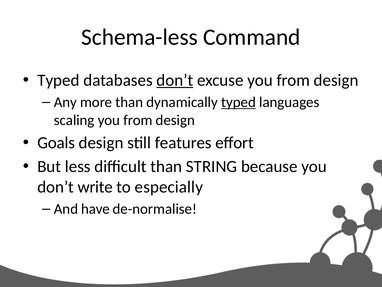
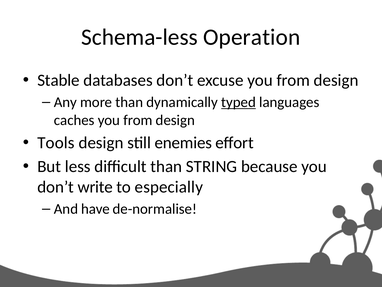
Command: Command -> Operation (252, 37)
Typed: Typed -> Stable (58, 80)
don’t underline: present -> none (175, 80)
scaling: scaling -> caches (74, 120)
Goals: Goals -> Tools (56, 143)
features: features -> enemies (183, 143)
